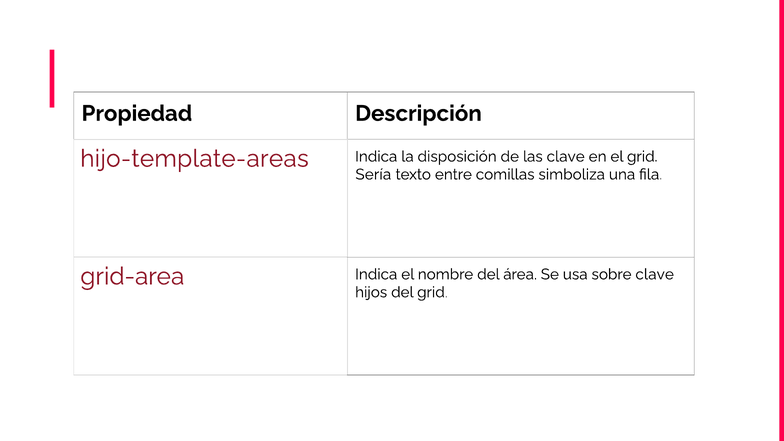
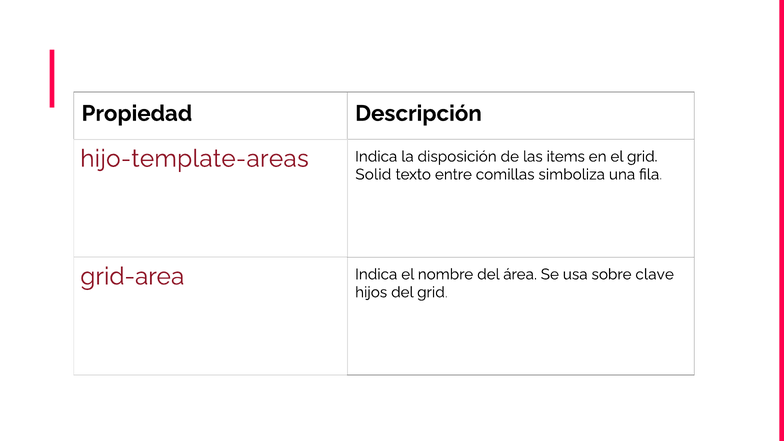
las clave: clave -> items (566, 157)
Sería: Sería -> Solid (373, 174)
